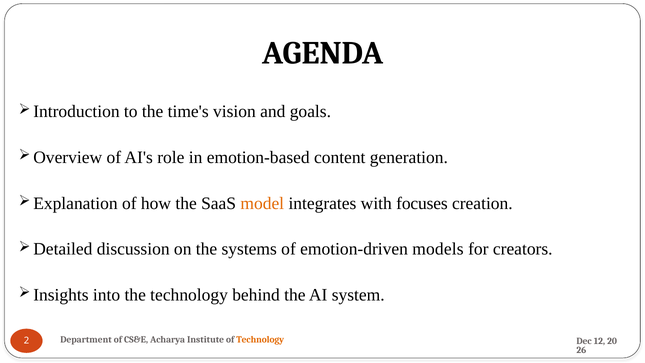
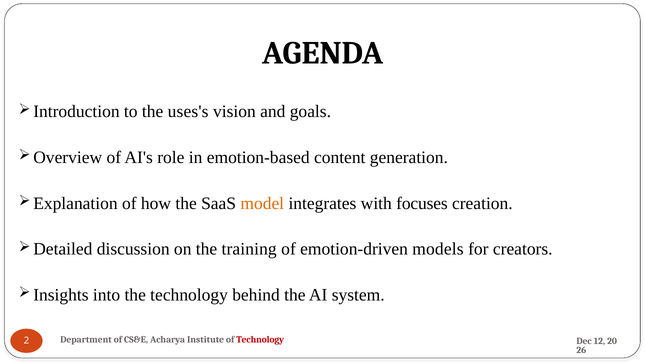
time's: time's -> uses's (188, 112)
systems: systems -> training (249, 249)
Technology colour: orange -> red (260, 339)
